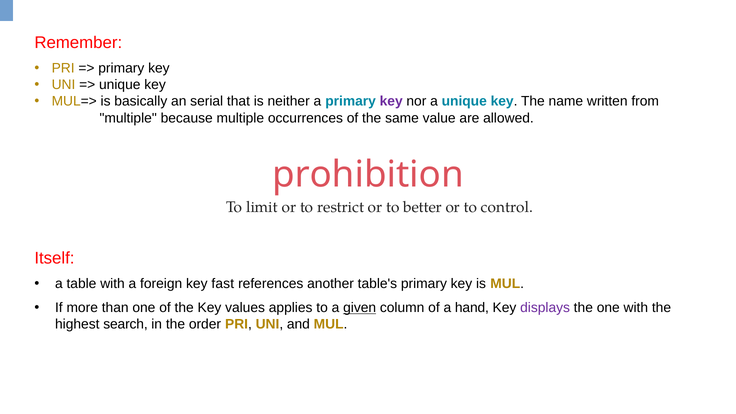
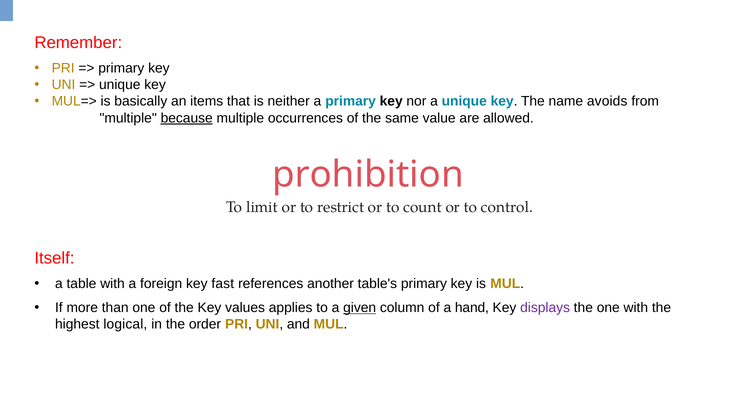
serial: serial -> items (207, 101)
key colour: purple -> black (391, 101)
written: written -> avoids (607, 101)
because underline: none -> present (187, 118)
better: better -> count (422, 207)
search: search -> logical (125, 324)
